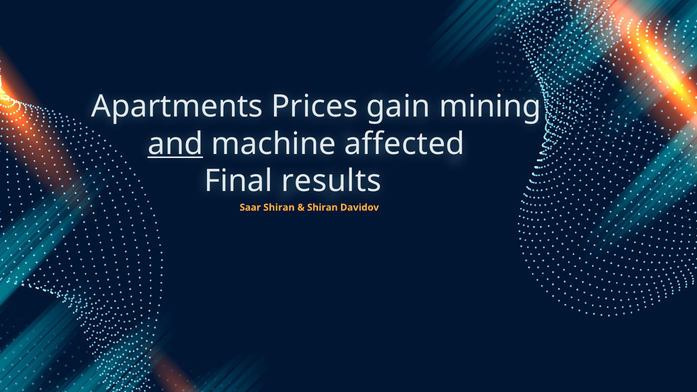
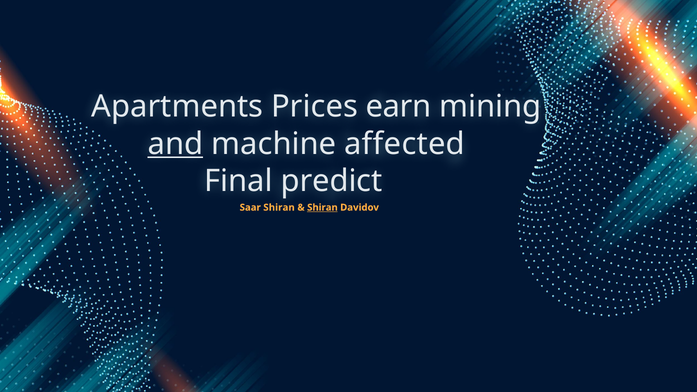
gain: gain -> earn (399, 107)
results: results -> predict (332, 181)
Shiran underline: none -> present (322, 207)
